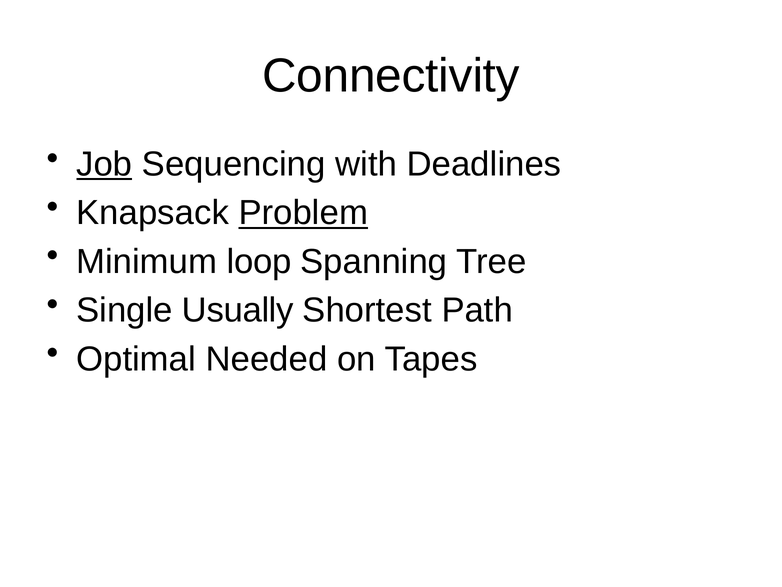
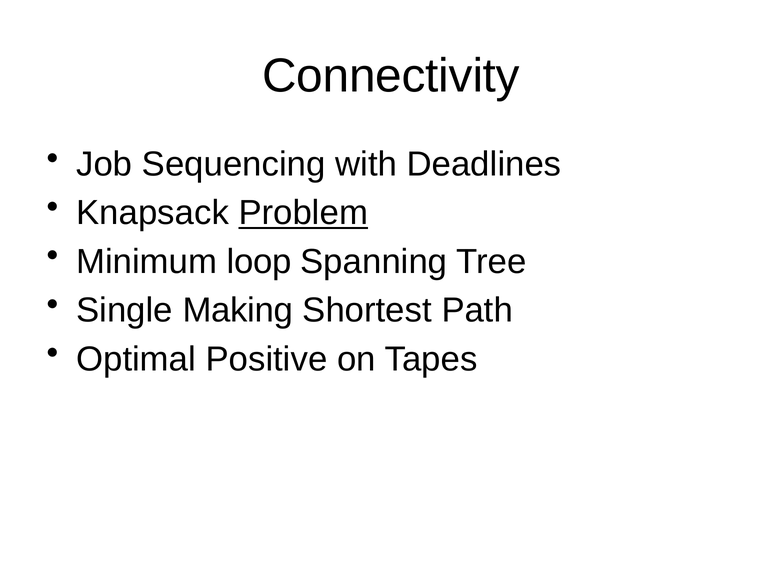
Job underline: present -> none (104, 164)
Usually: Usually -> Making (238, 310)
Needed: Needed -> Positive (267, 359)
